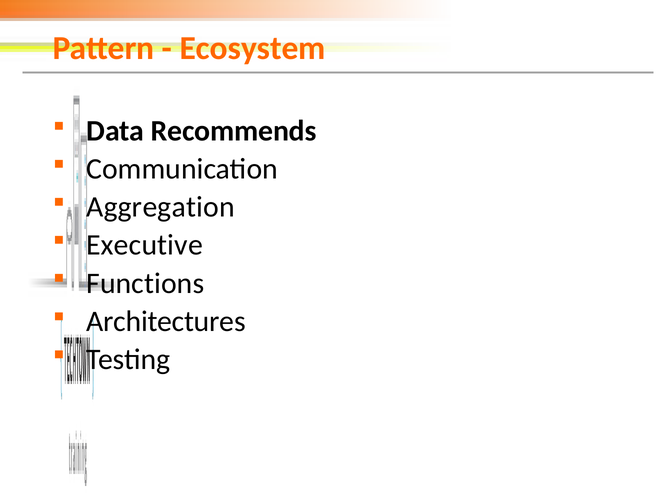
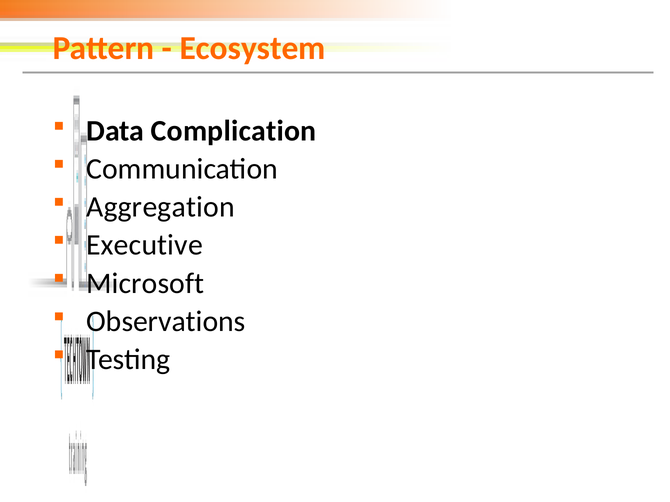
Recommends: Recommends -> Complication (234, 131)
Functions: Functions -> Microsoft (145, 283)
Architectures: Architectures -> Observations (166, 322)
